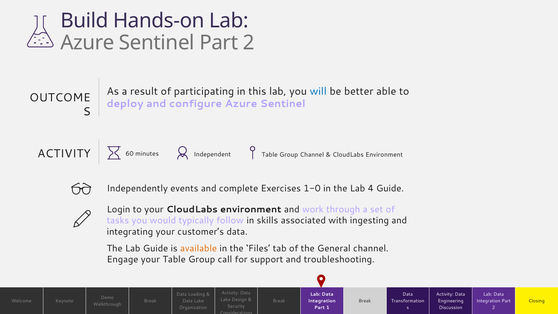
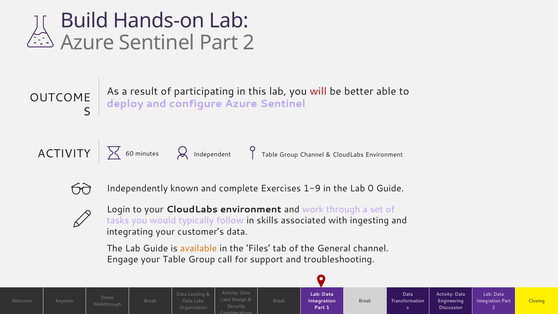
will colour: blue -> red (318, 91)
events: events -> known (184, 188)
1-0: 1-0 -> 1-9 (312, 188)
4: 4 -> 0 (371, 188)
